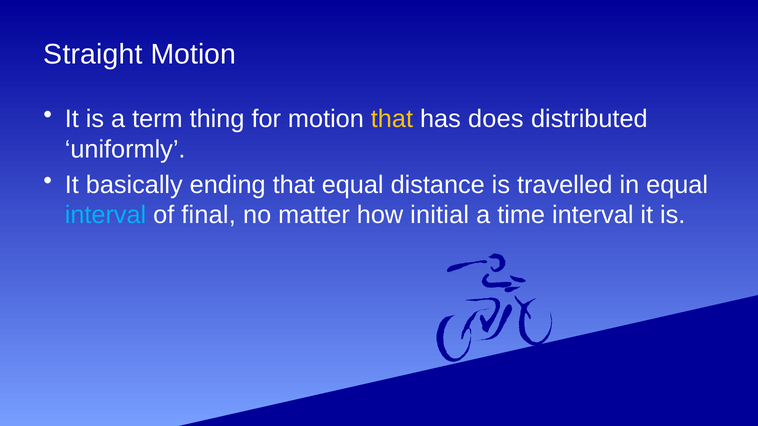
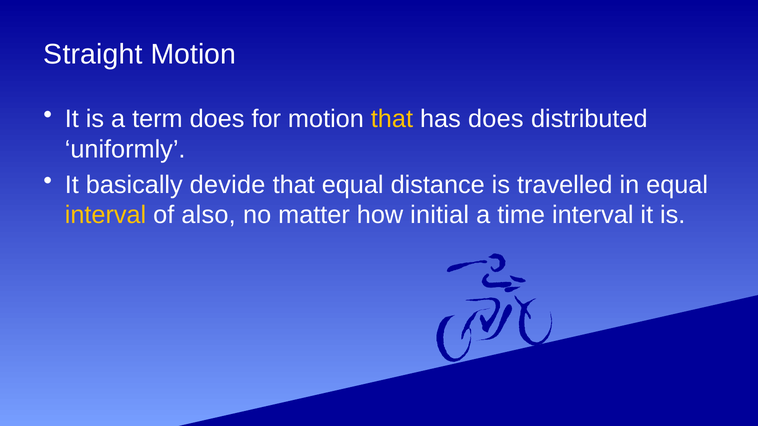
term thing: thing -> does (217, 119)
ending: ending -> devide (228, 185)
interval colour: light blue -> yellow (106, 215)
final: final -> also (209, 215)
